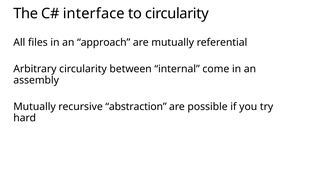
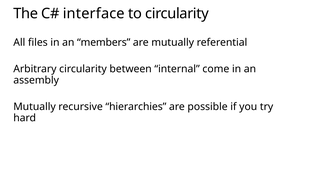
approach: approach -> members (104, 42)
abstraction: abstraction -> hierarchies (136, 107)
